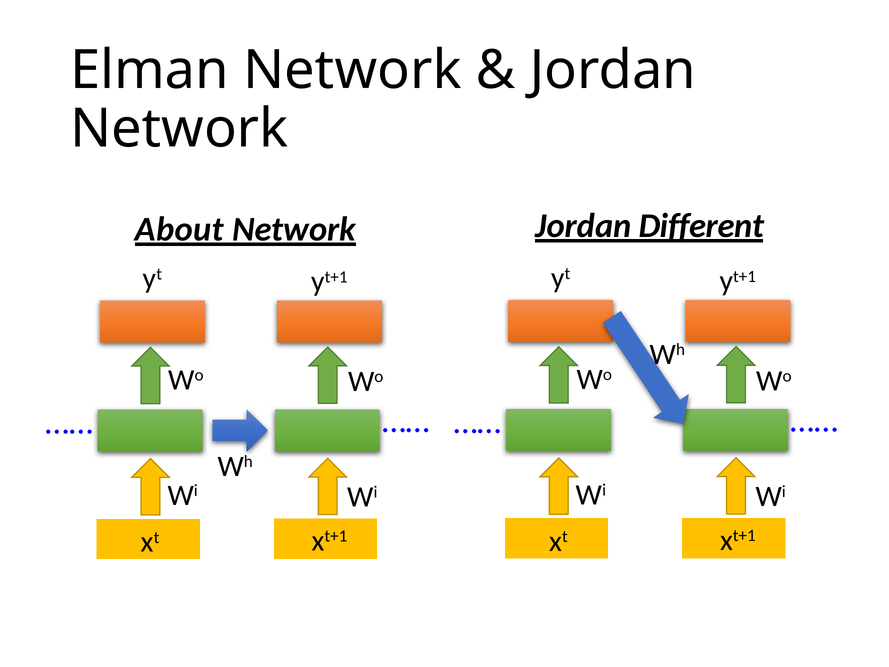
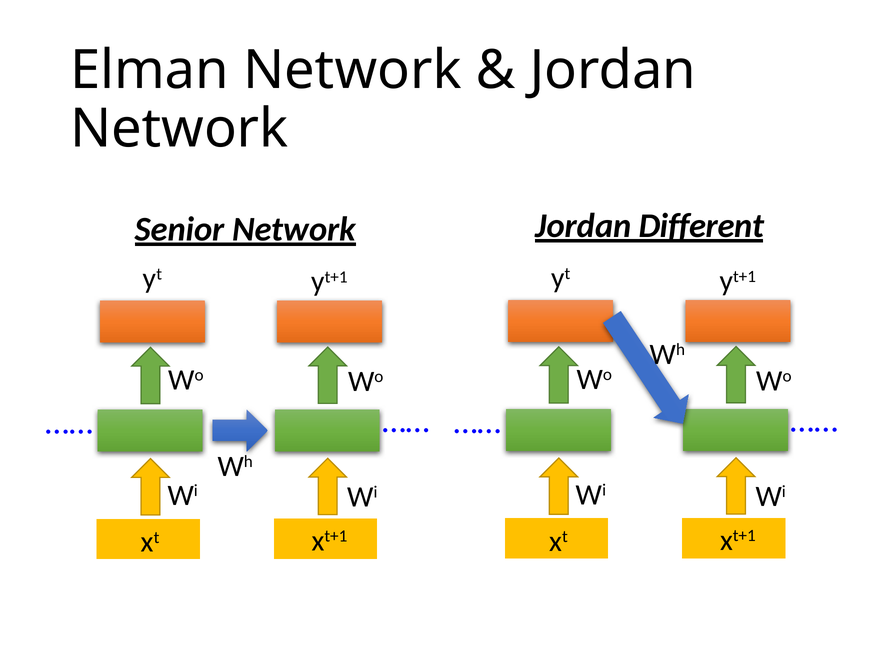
About: About -> Senior (180, 229)
